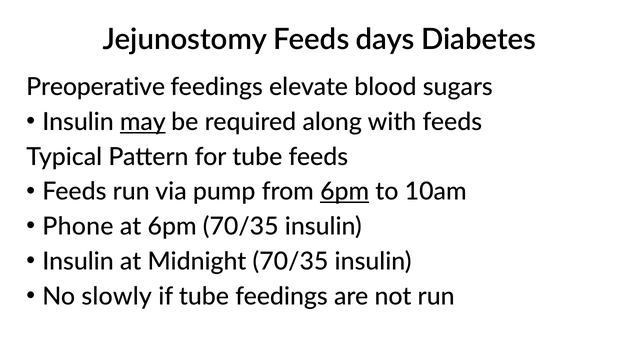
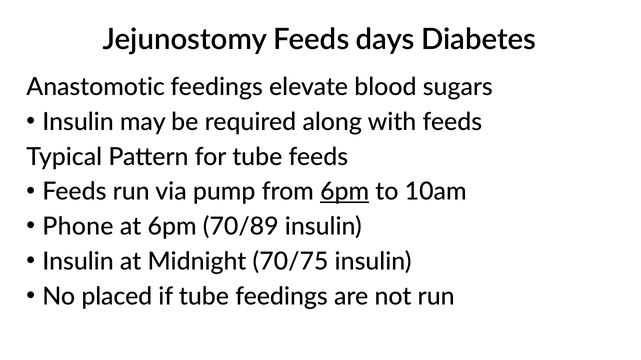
Preoperative: Preoperative -> Anastomotic (96, 87)
may underline: present -> none (143, 122)
6pm 70/35: 70/35 -> 70/89 (241, 227)
Midnight 70/35: 70/35 -> 70/75 (291, 262)
slowly: slowly -> placed (117, 297)
